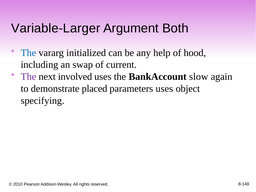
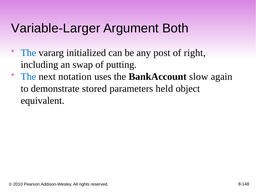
help: help -> post (162, 53)
hood: hood -> right (195, 53)
current: current -> putting (121, 65)
The colour: purple -> blue (28, 77)
involved: involved -> notation (75, 77)
placed: placed -> stored (94, 89)
parameters uses: uses -> held (164, 89)
specifying: specifying -> equivalent (43, 101)
